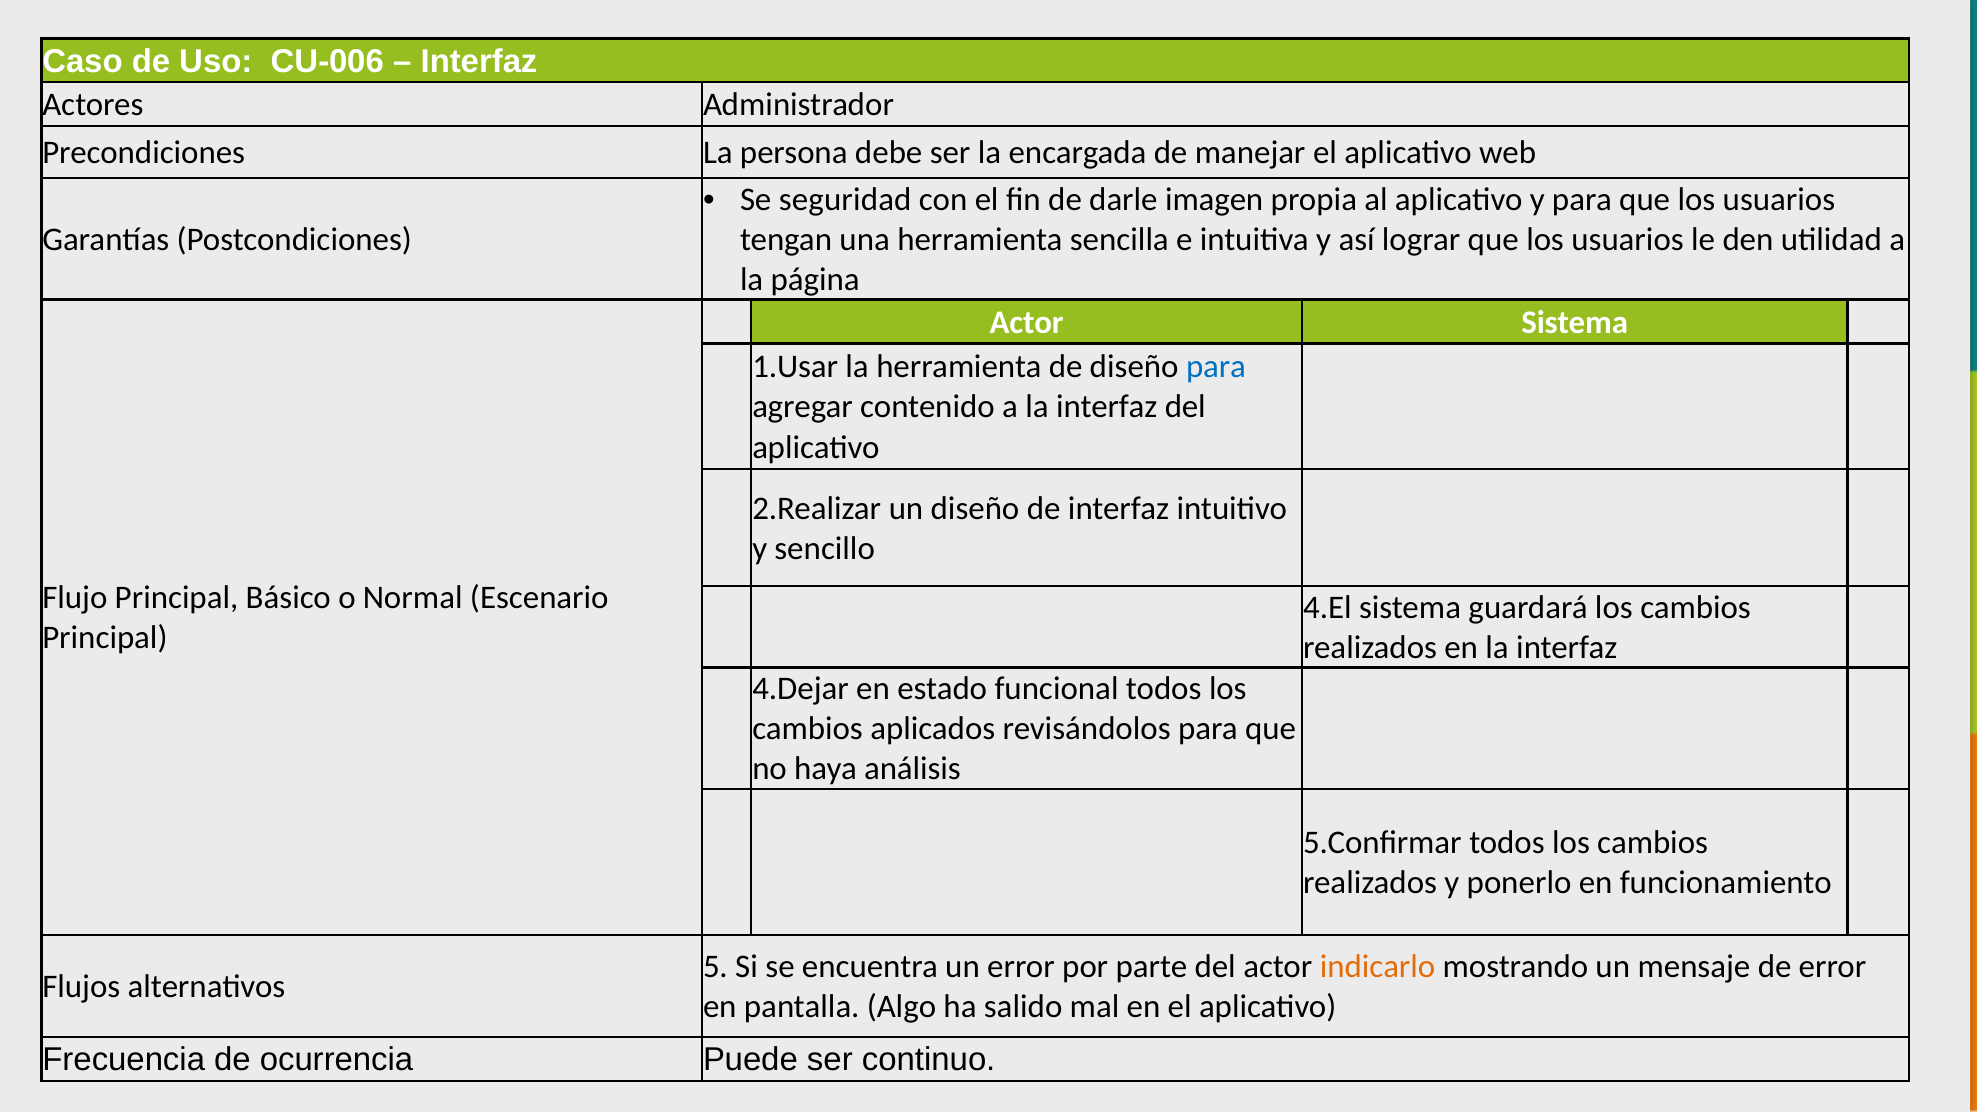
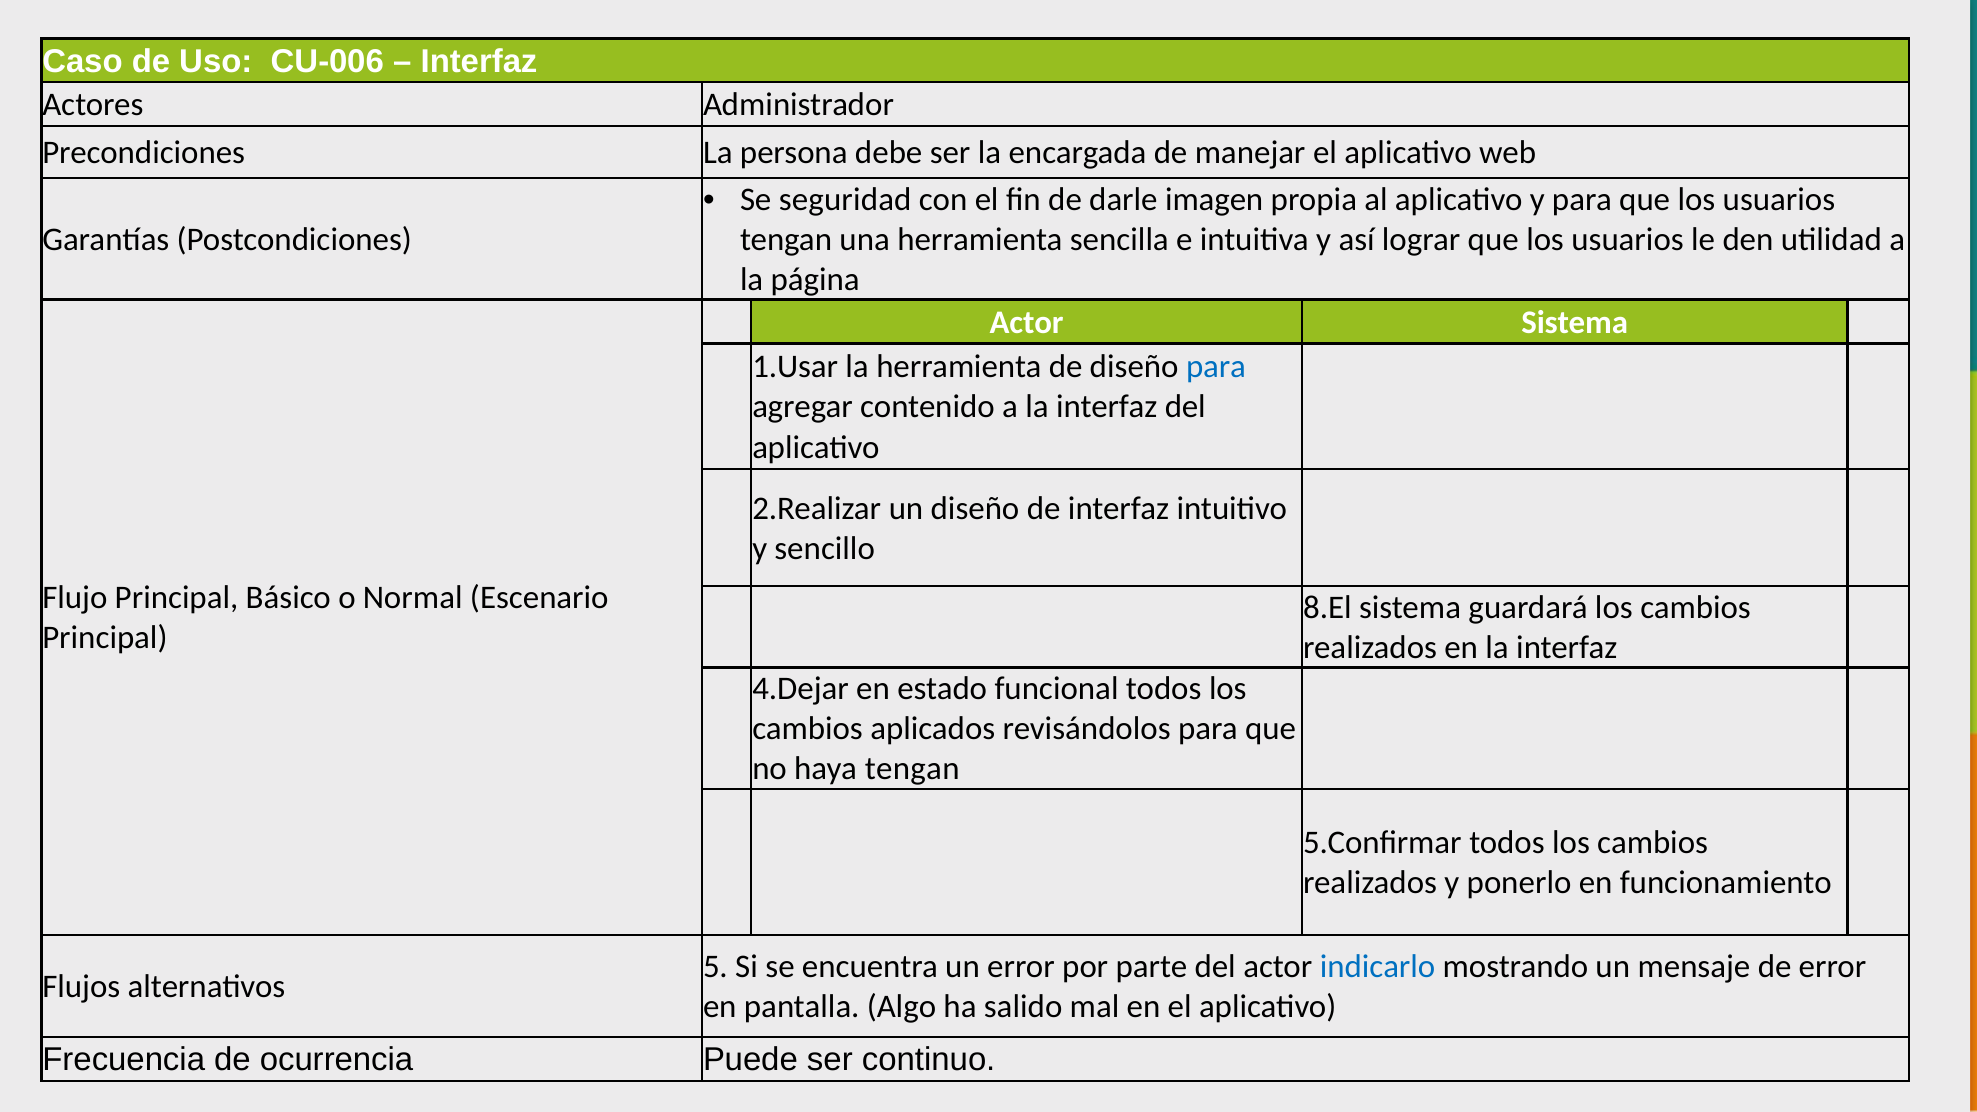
4.El: 4.El -> 8.El (1327, 607)
haya análisis: análisis -> tengan (912, 769)
indicarlo colour: orange -> blue (1378, 967)
